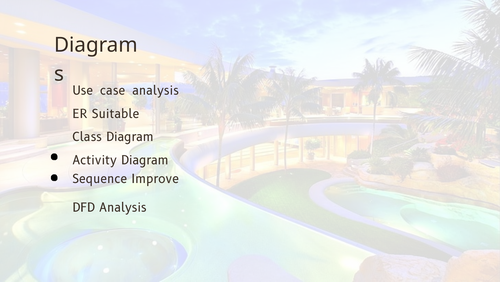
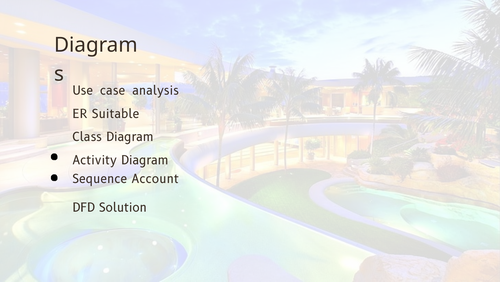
Improve: Improve -> Account (155, 179)
DFD Analysis: Analysis -> Solution (123, 208)
